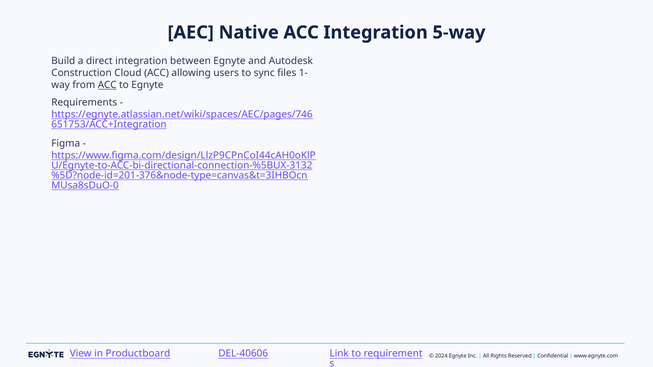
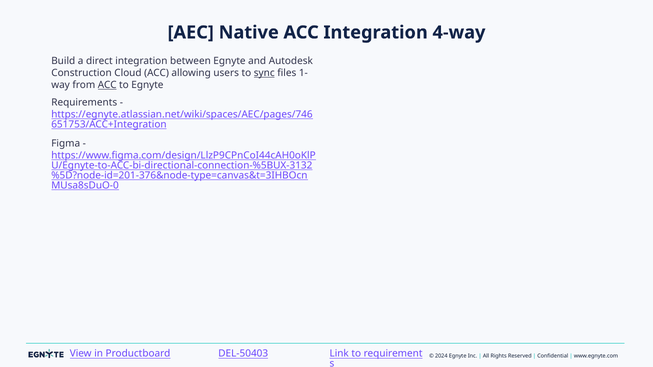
5-way: 5-way -> 4-way (459, 32)
sync underline: none -> present (264, 73)
DEL-40606: DEL-40606 -> DEL-50403 (243, 354)
